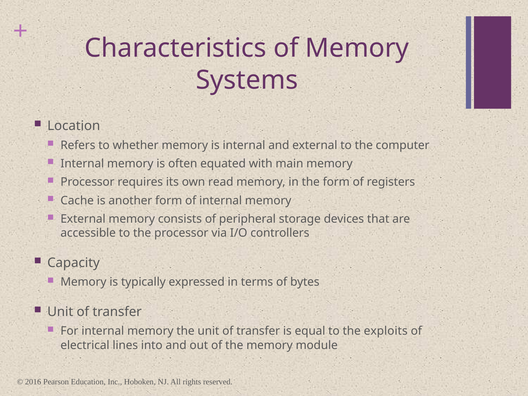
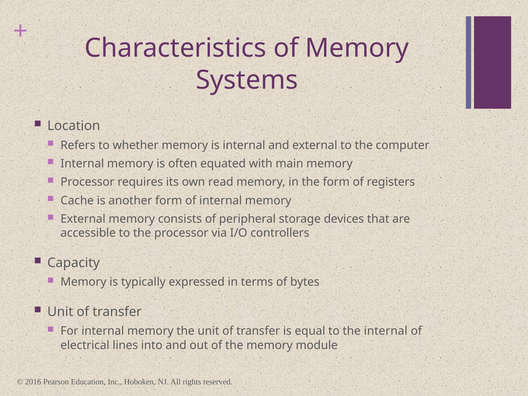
the exploits: exploits -> internal (386, 331)
